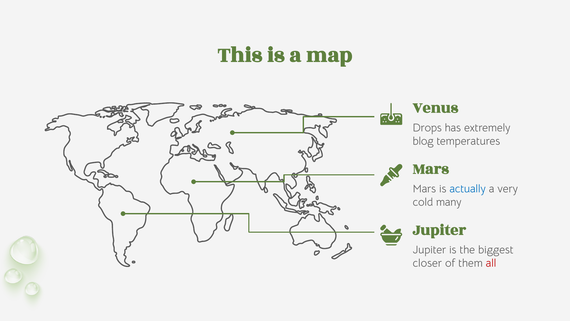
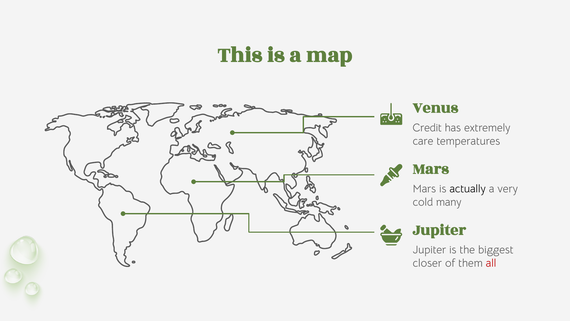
Drops: Drops -> Credit (427, 128)
blog: blog -> care (423, 141)
actually colour: blue -> black (468, 189)
